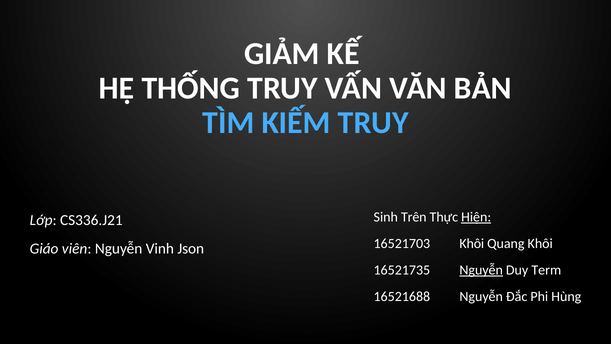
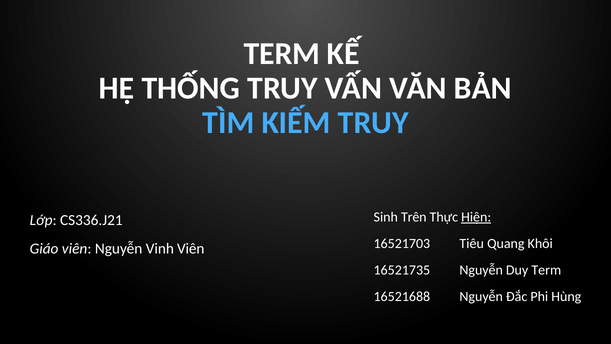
GIẢM: GIẢM -> TERM (282, 54)
16521703 Khôi: Khôi -> Tiêu (472, 243)
Vinh Json: Json -> Viên (191, 249)
Nguyễn underline: present -> none (481, 270)
